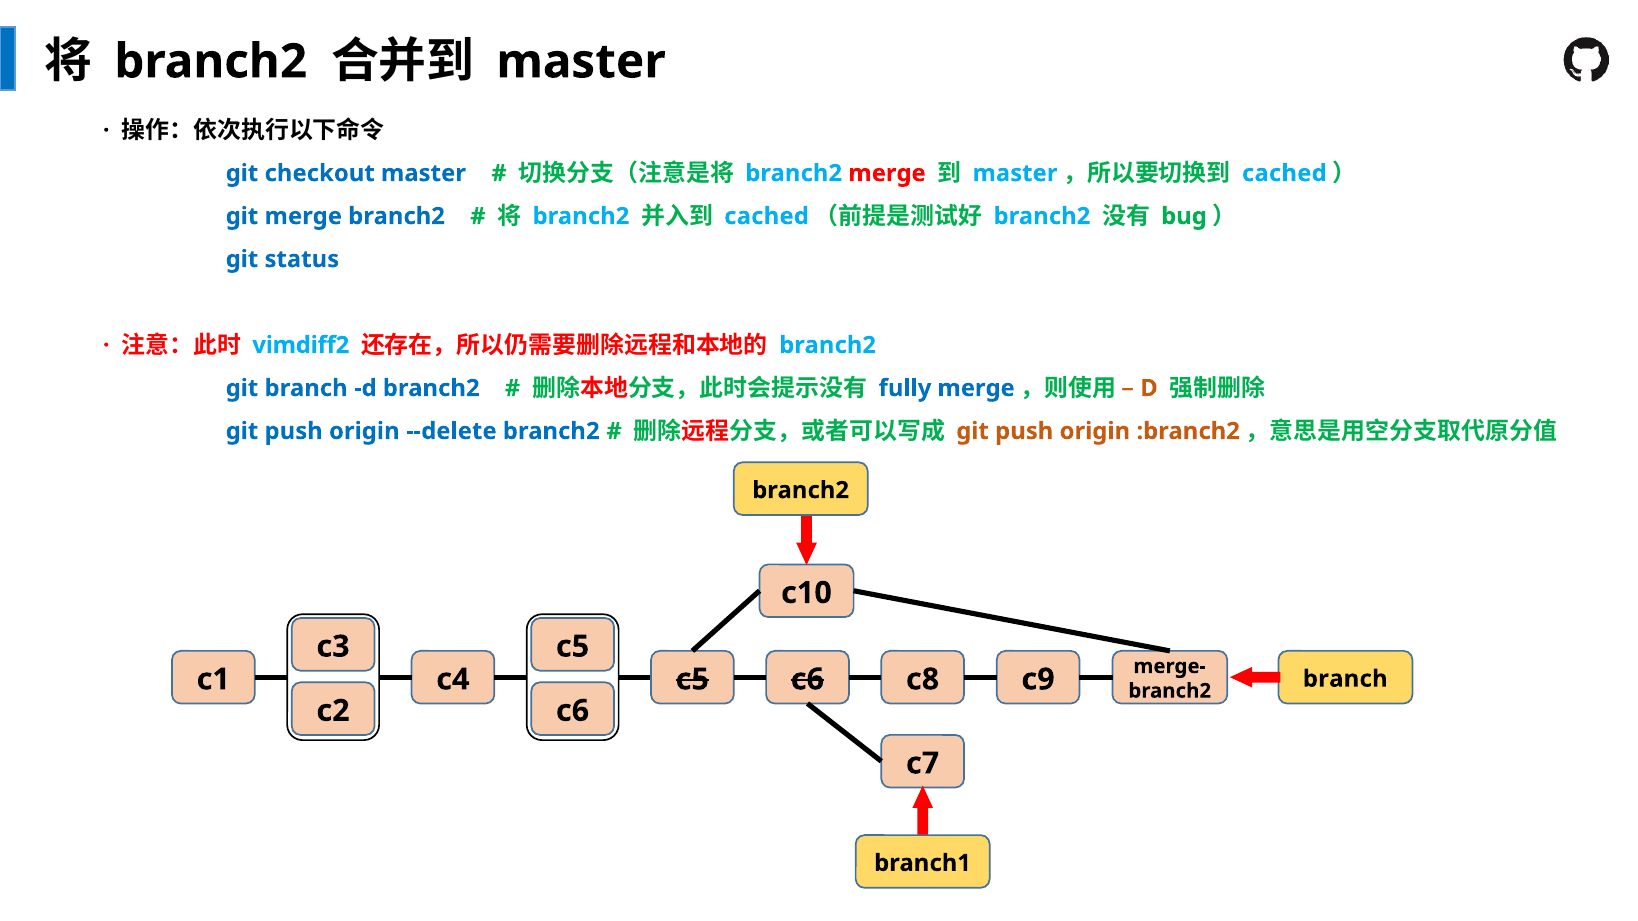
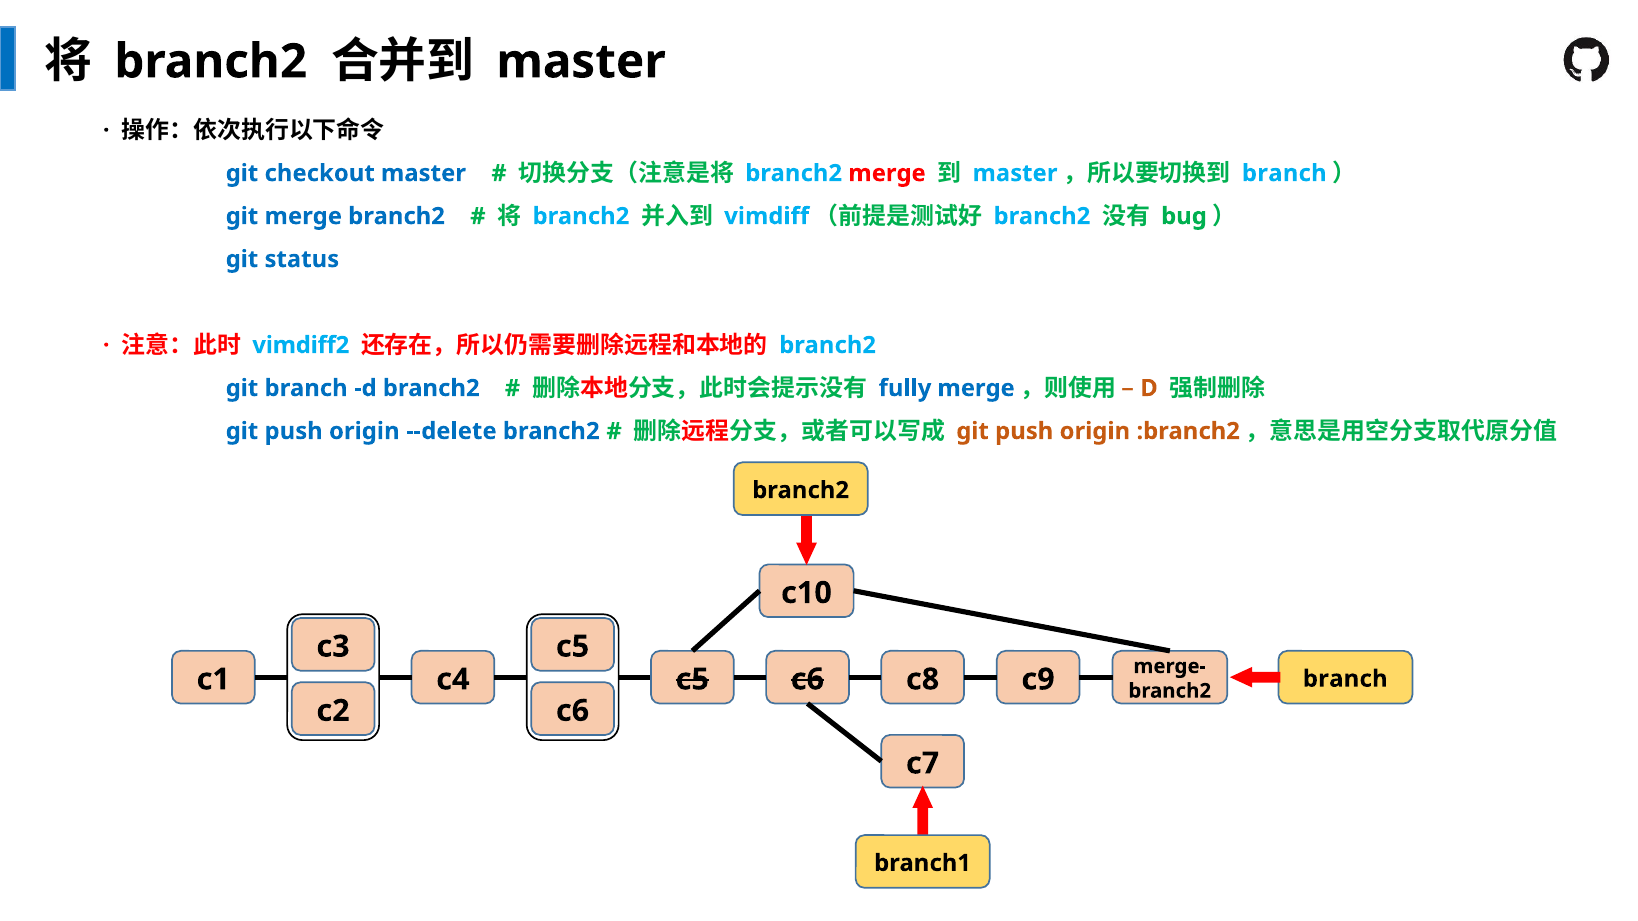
cached: cached -> branch (1284, 173)
cached: cached -> vimdiff (767, 216)
